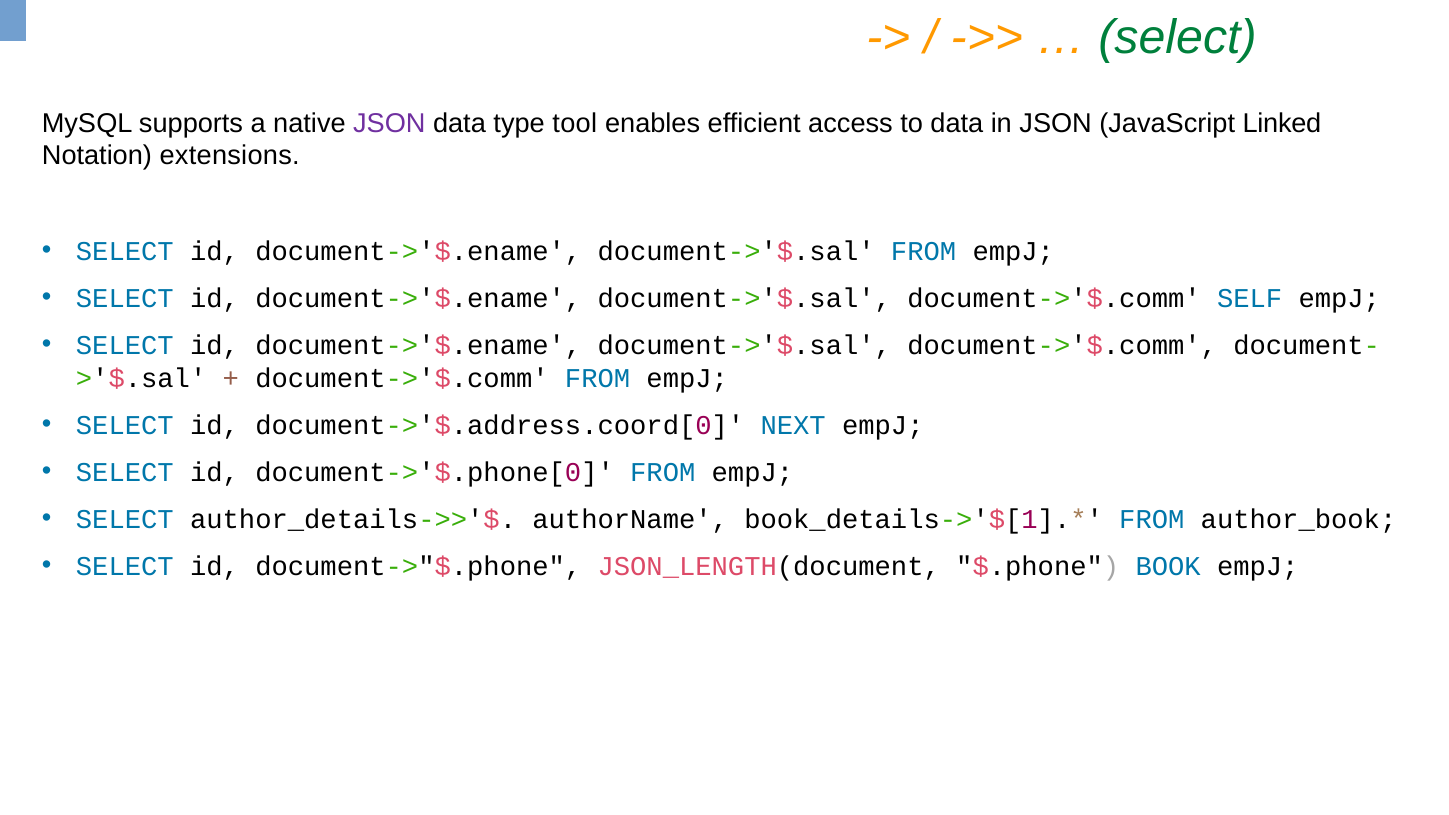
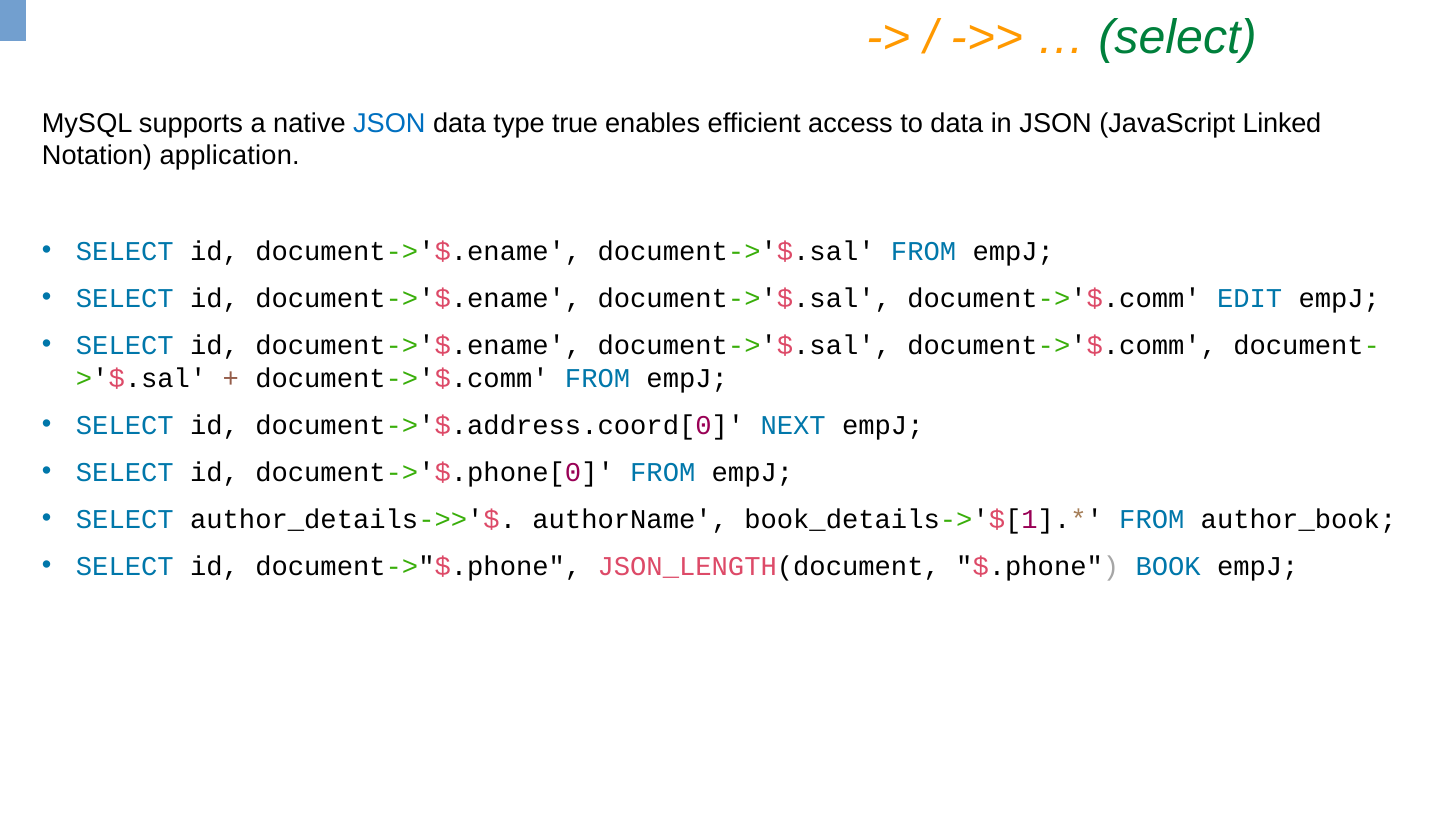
JSON colour: purple -> blue (389, 123)
tool: tool -> true (575, 123)
extensions: extensions -> application (230, 156)
SELF: SELF -> EDIT (1250, 298)
